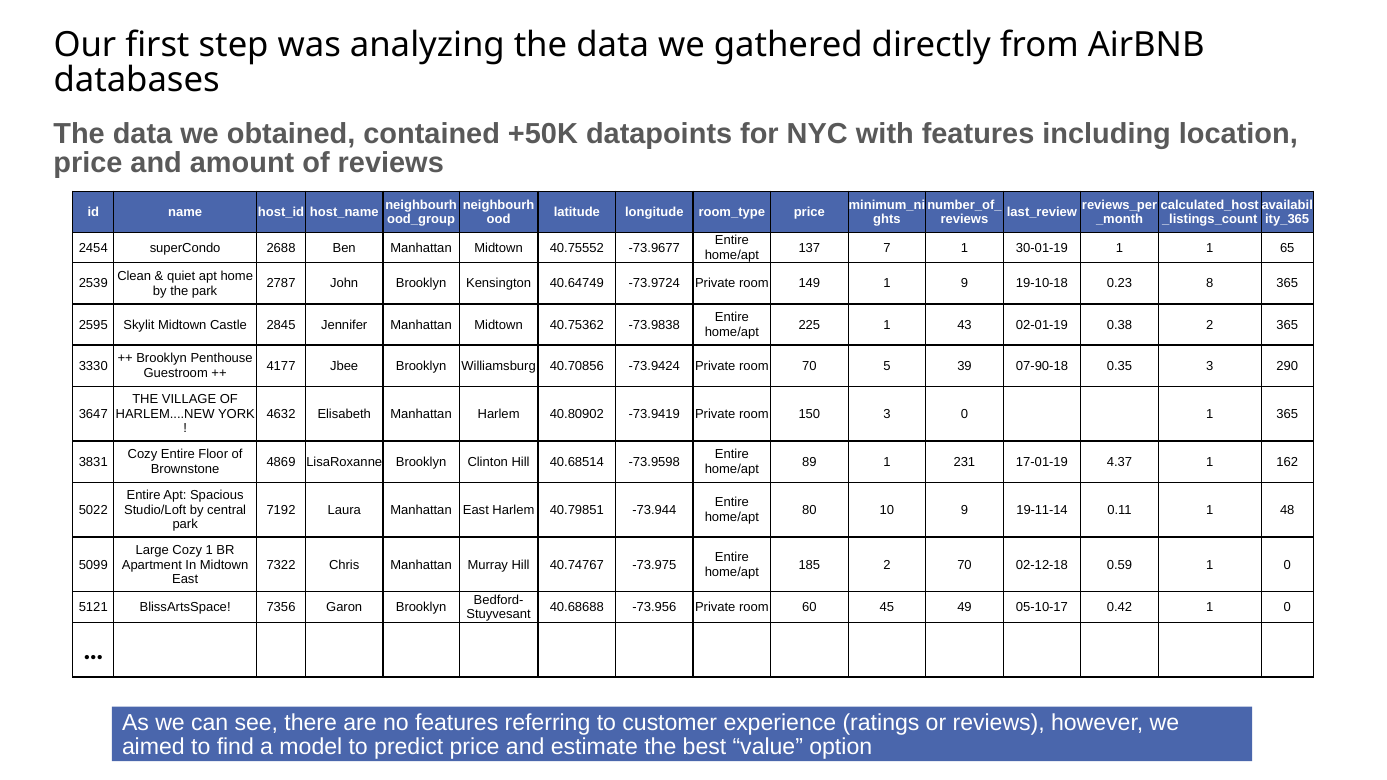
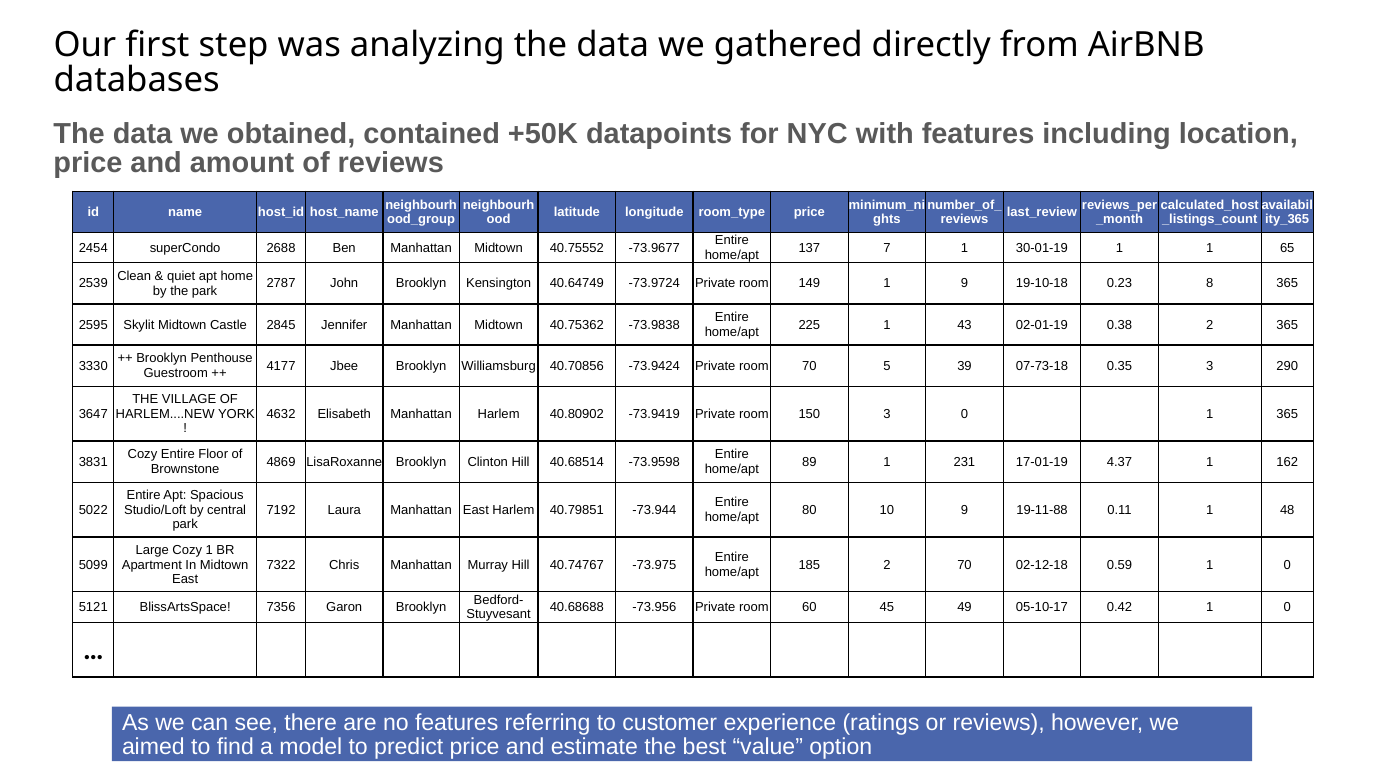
07-90-18: 07-90-18 -> 07-73-18 (1042, 366)
19-11-14: 19-11-14 -> 19-11-88 (1042, 510)
